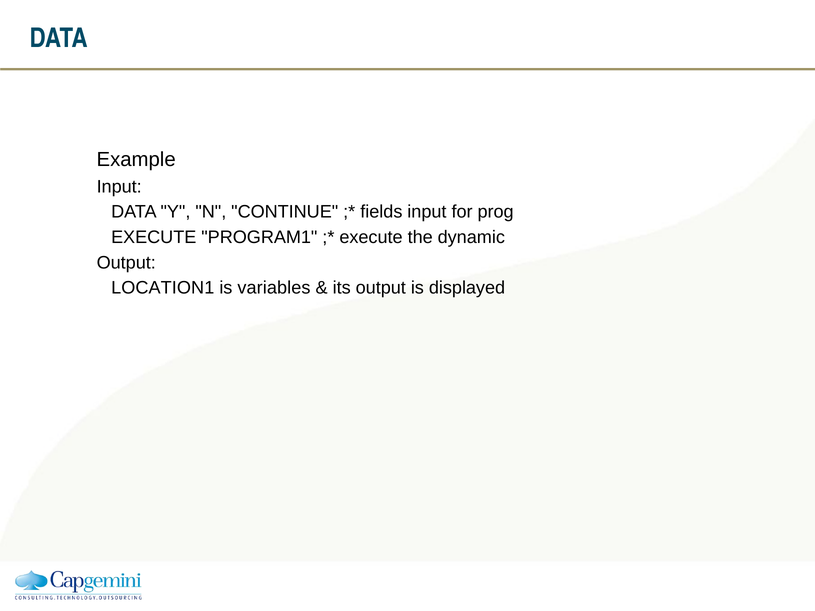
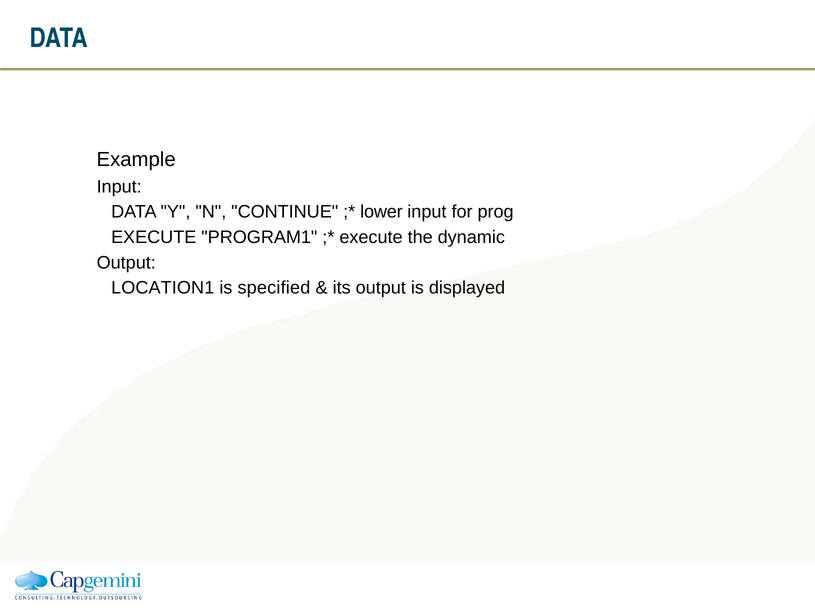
fields: fields -> lower (381, 212)
variables: variables -> specified (274, 288)
